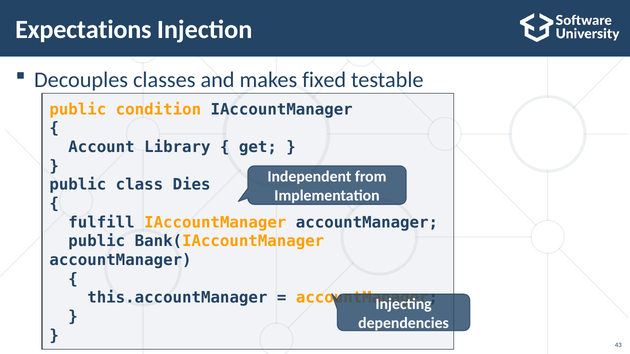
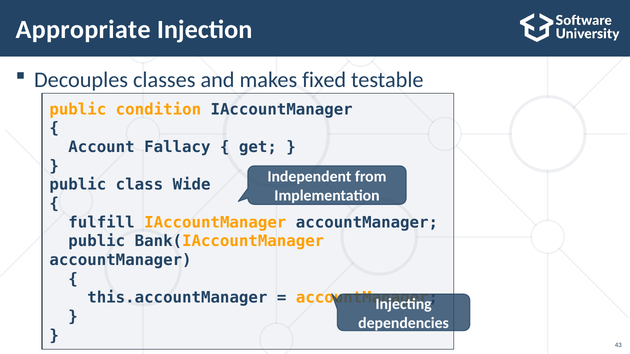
Expectations: Expectations -> Appropriate (83, 30)
Library: Library -> Fallacy (177, 147)
Dies: Dies -> Wide (192, 185)
